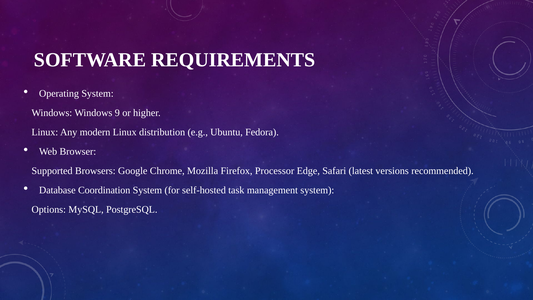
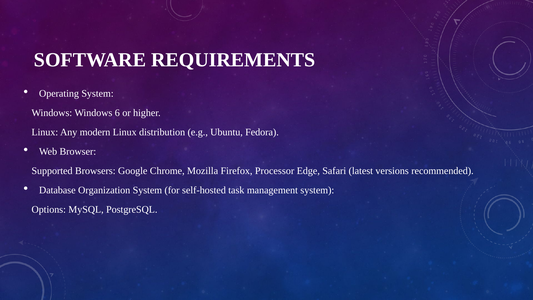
9: 9 -> 6 (117, 113)
Coordination: Coordination -> Organization (104, 190)
